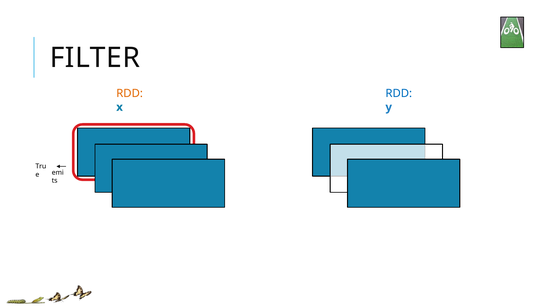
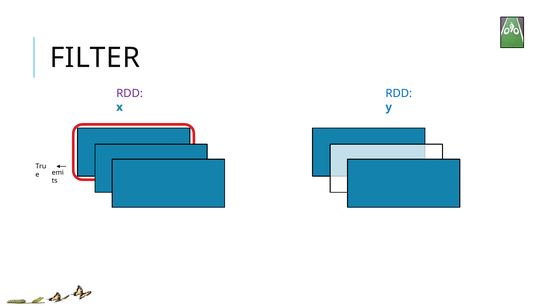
RDD colour: orange -> purple (130, 94)
